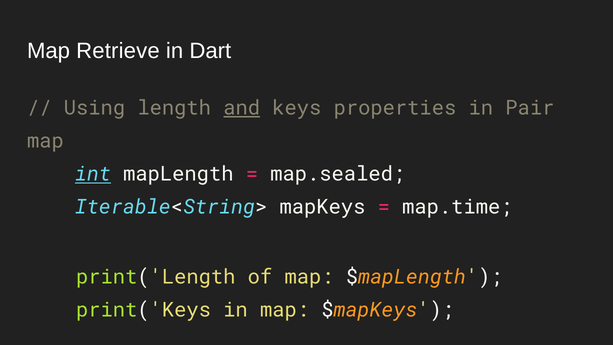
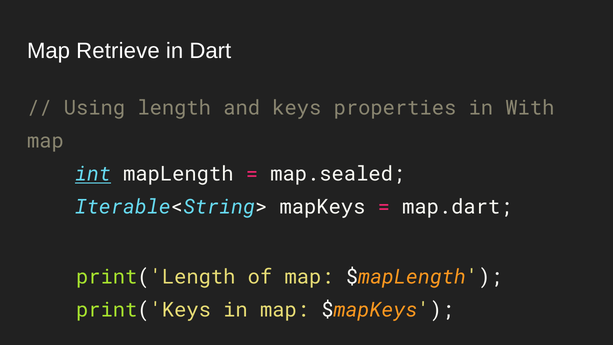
and underline: present -> none (242, 108)
Pair: Pair -> With (530, 108)
map.time: map.time -> map.dart (457, 207)
